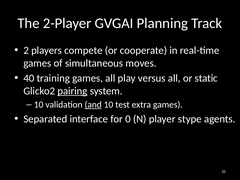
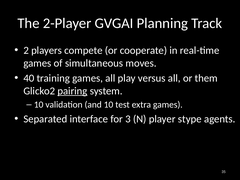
static: static -> them (206, 78)
and underline: present -> none (93, 105)
0: 0 -> 3 (128, 119)
